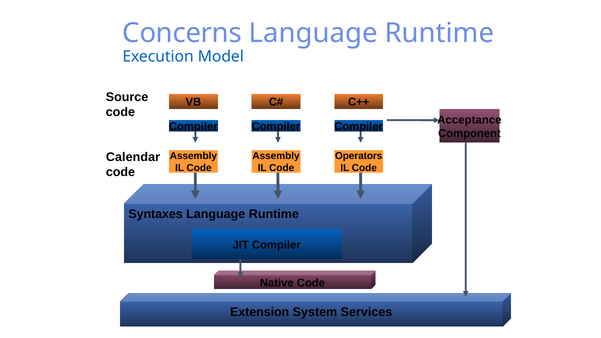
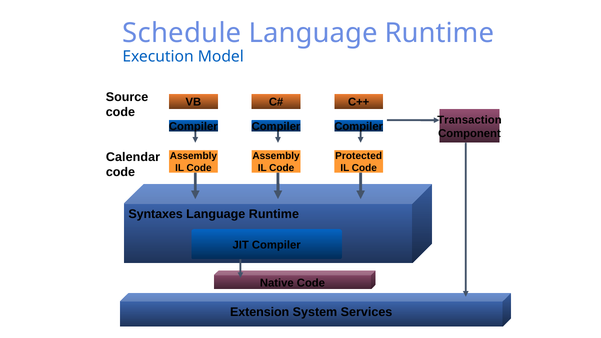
Concerns: Concerns -> Schedule (182, 33)
Acceptance: Acceptance -> Transaction (469, 120)
Operators: Operators -> Protected (359, 156)
